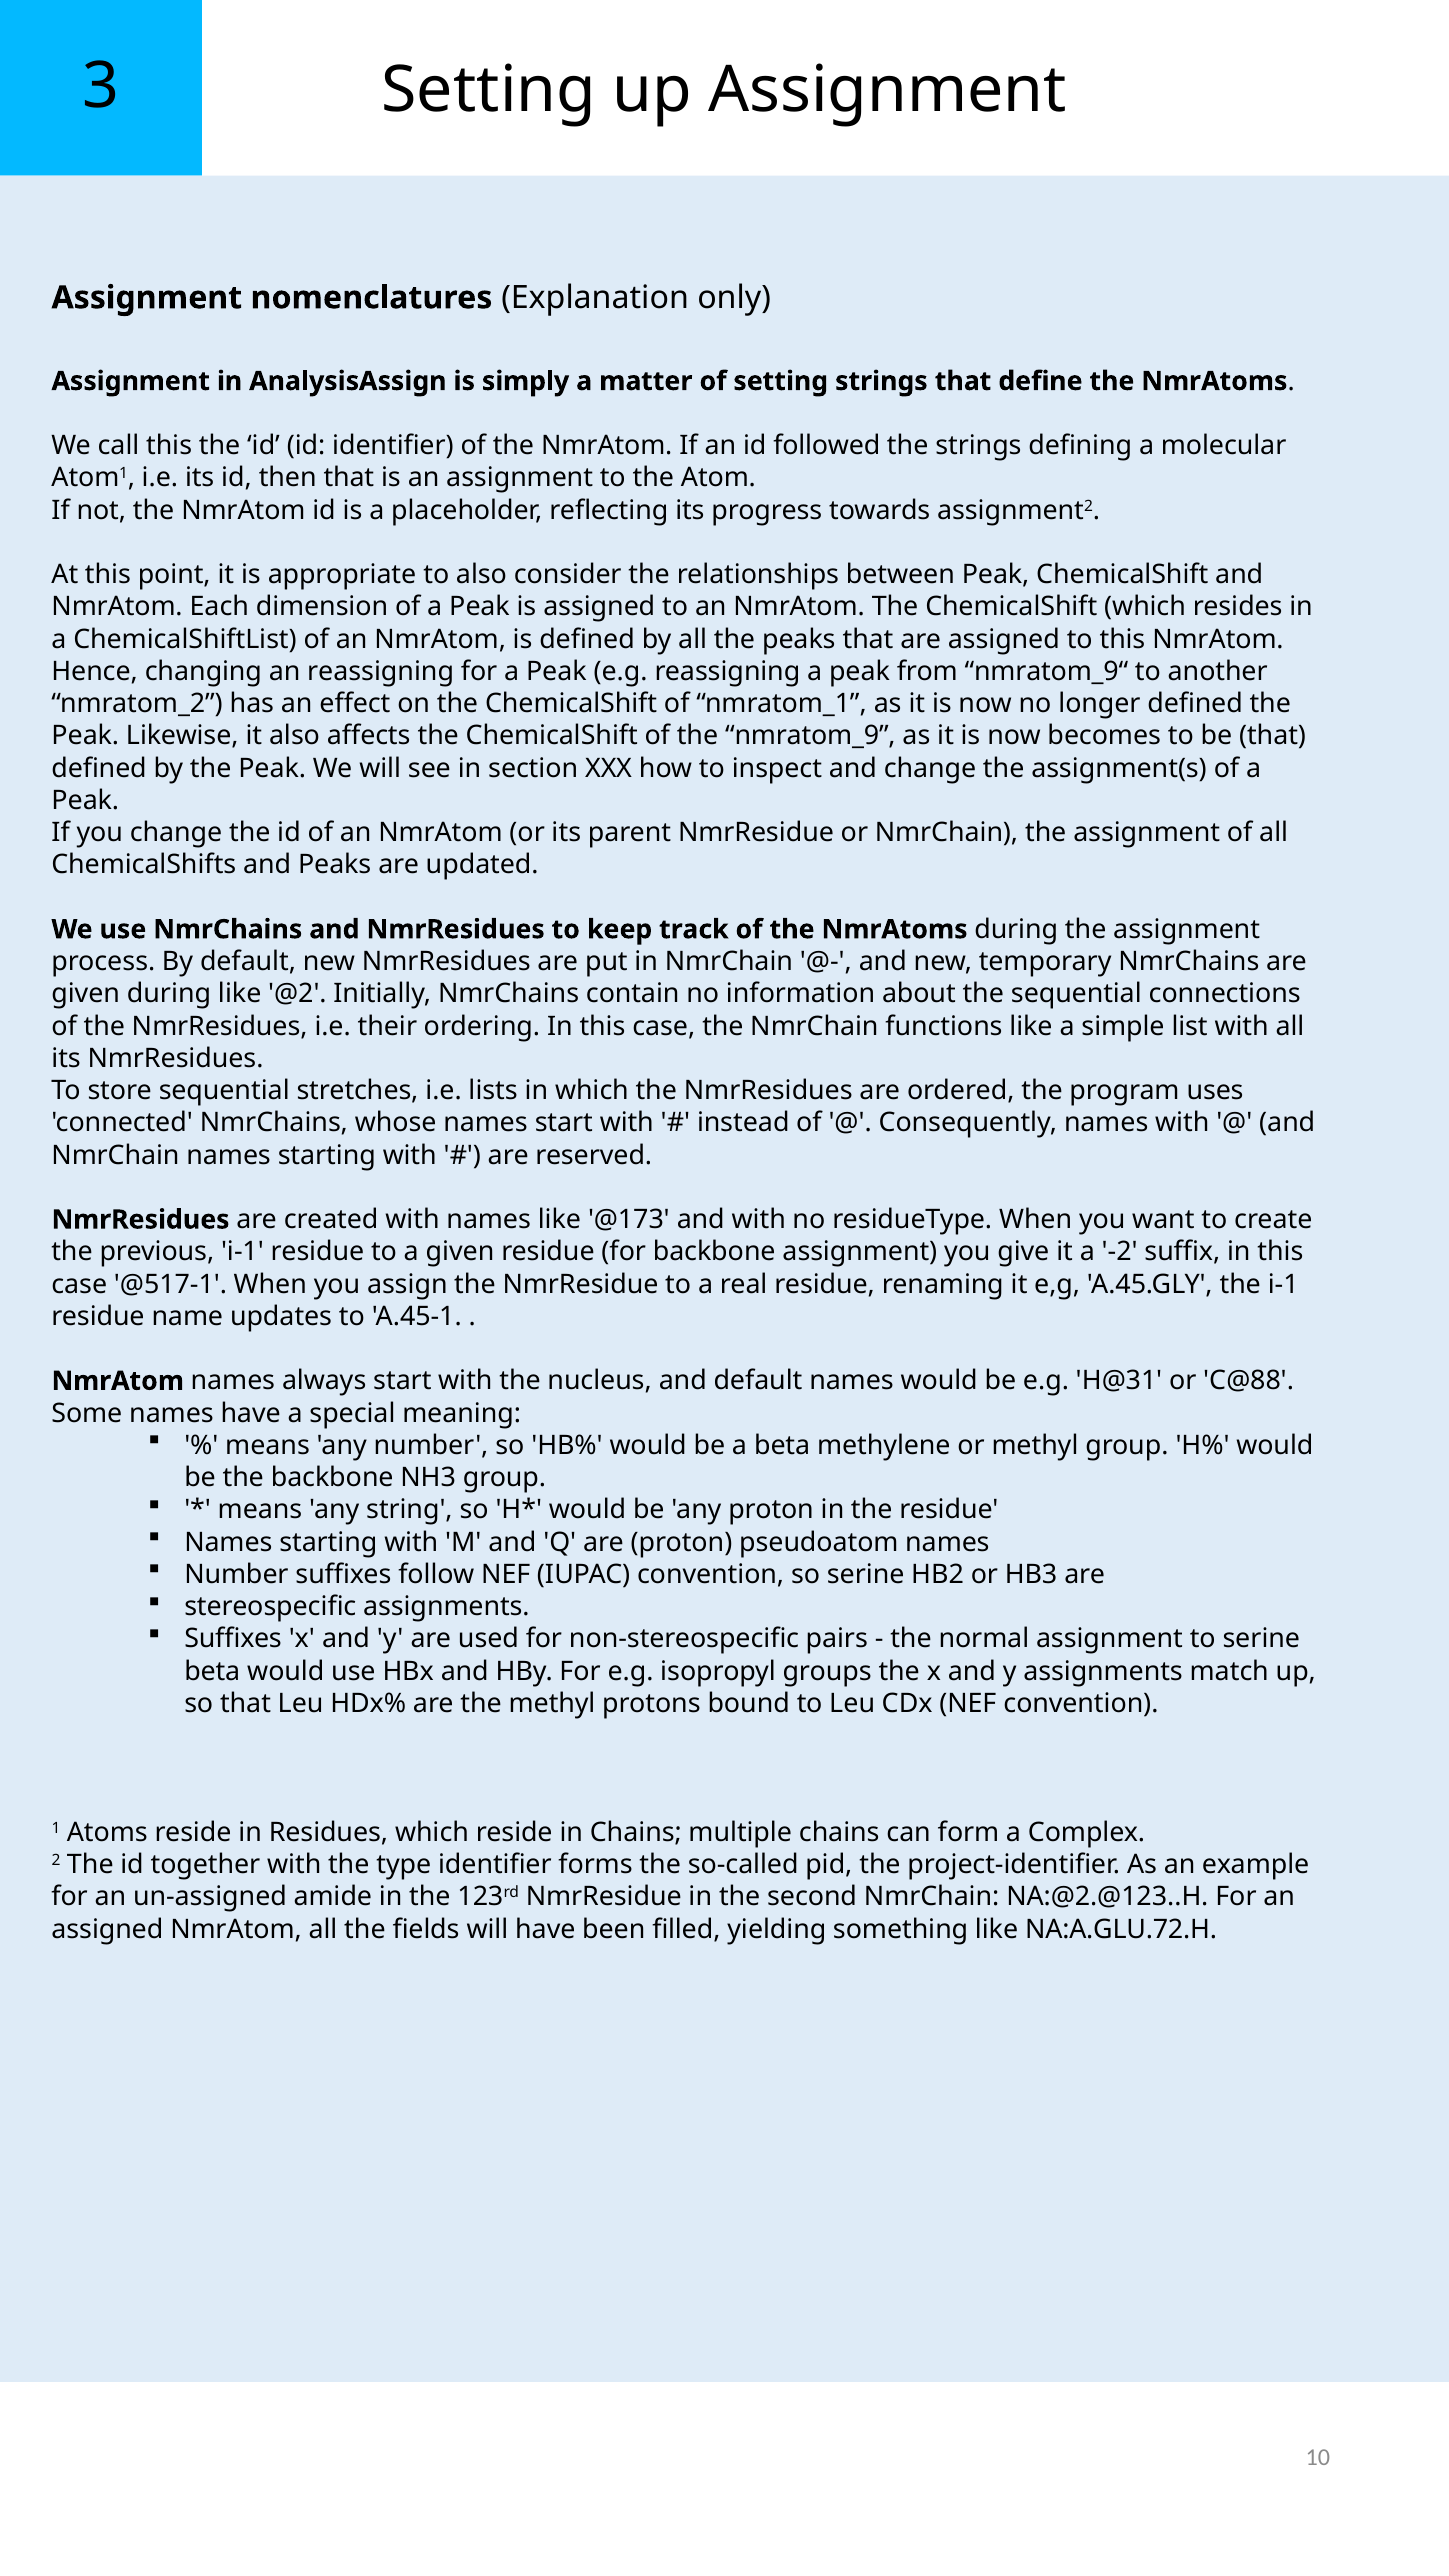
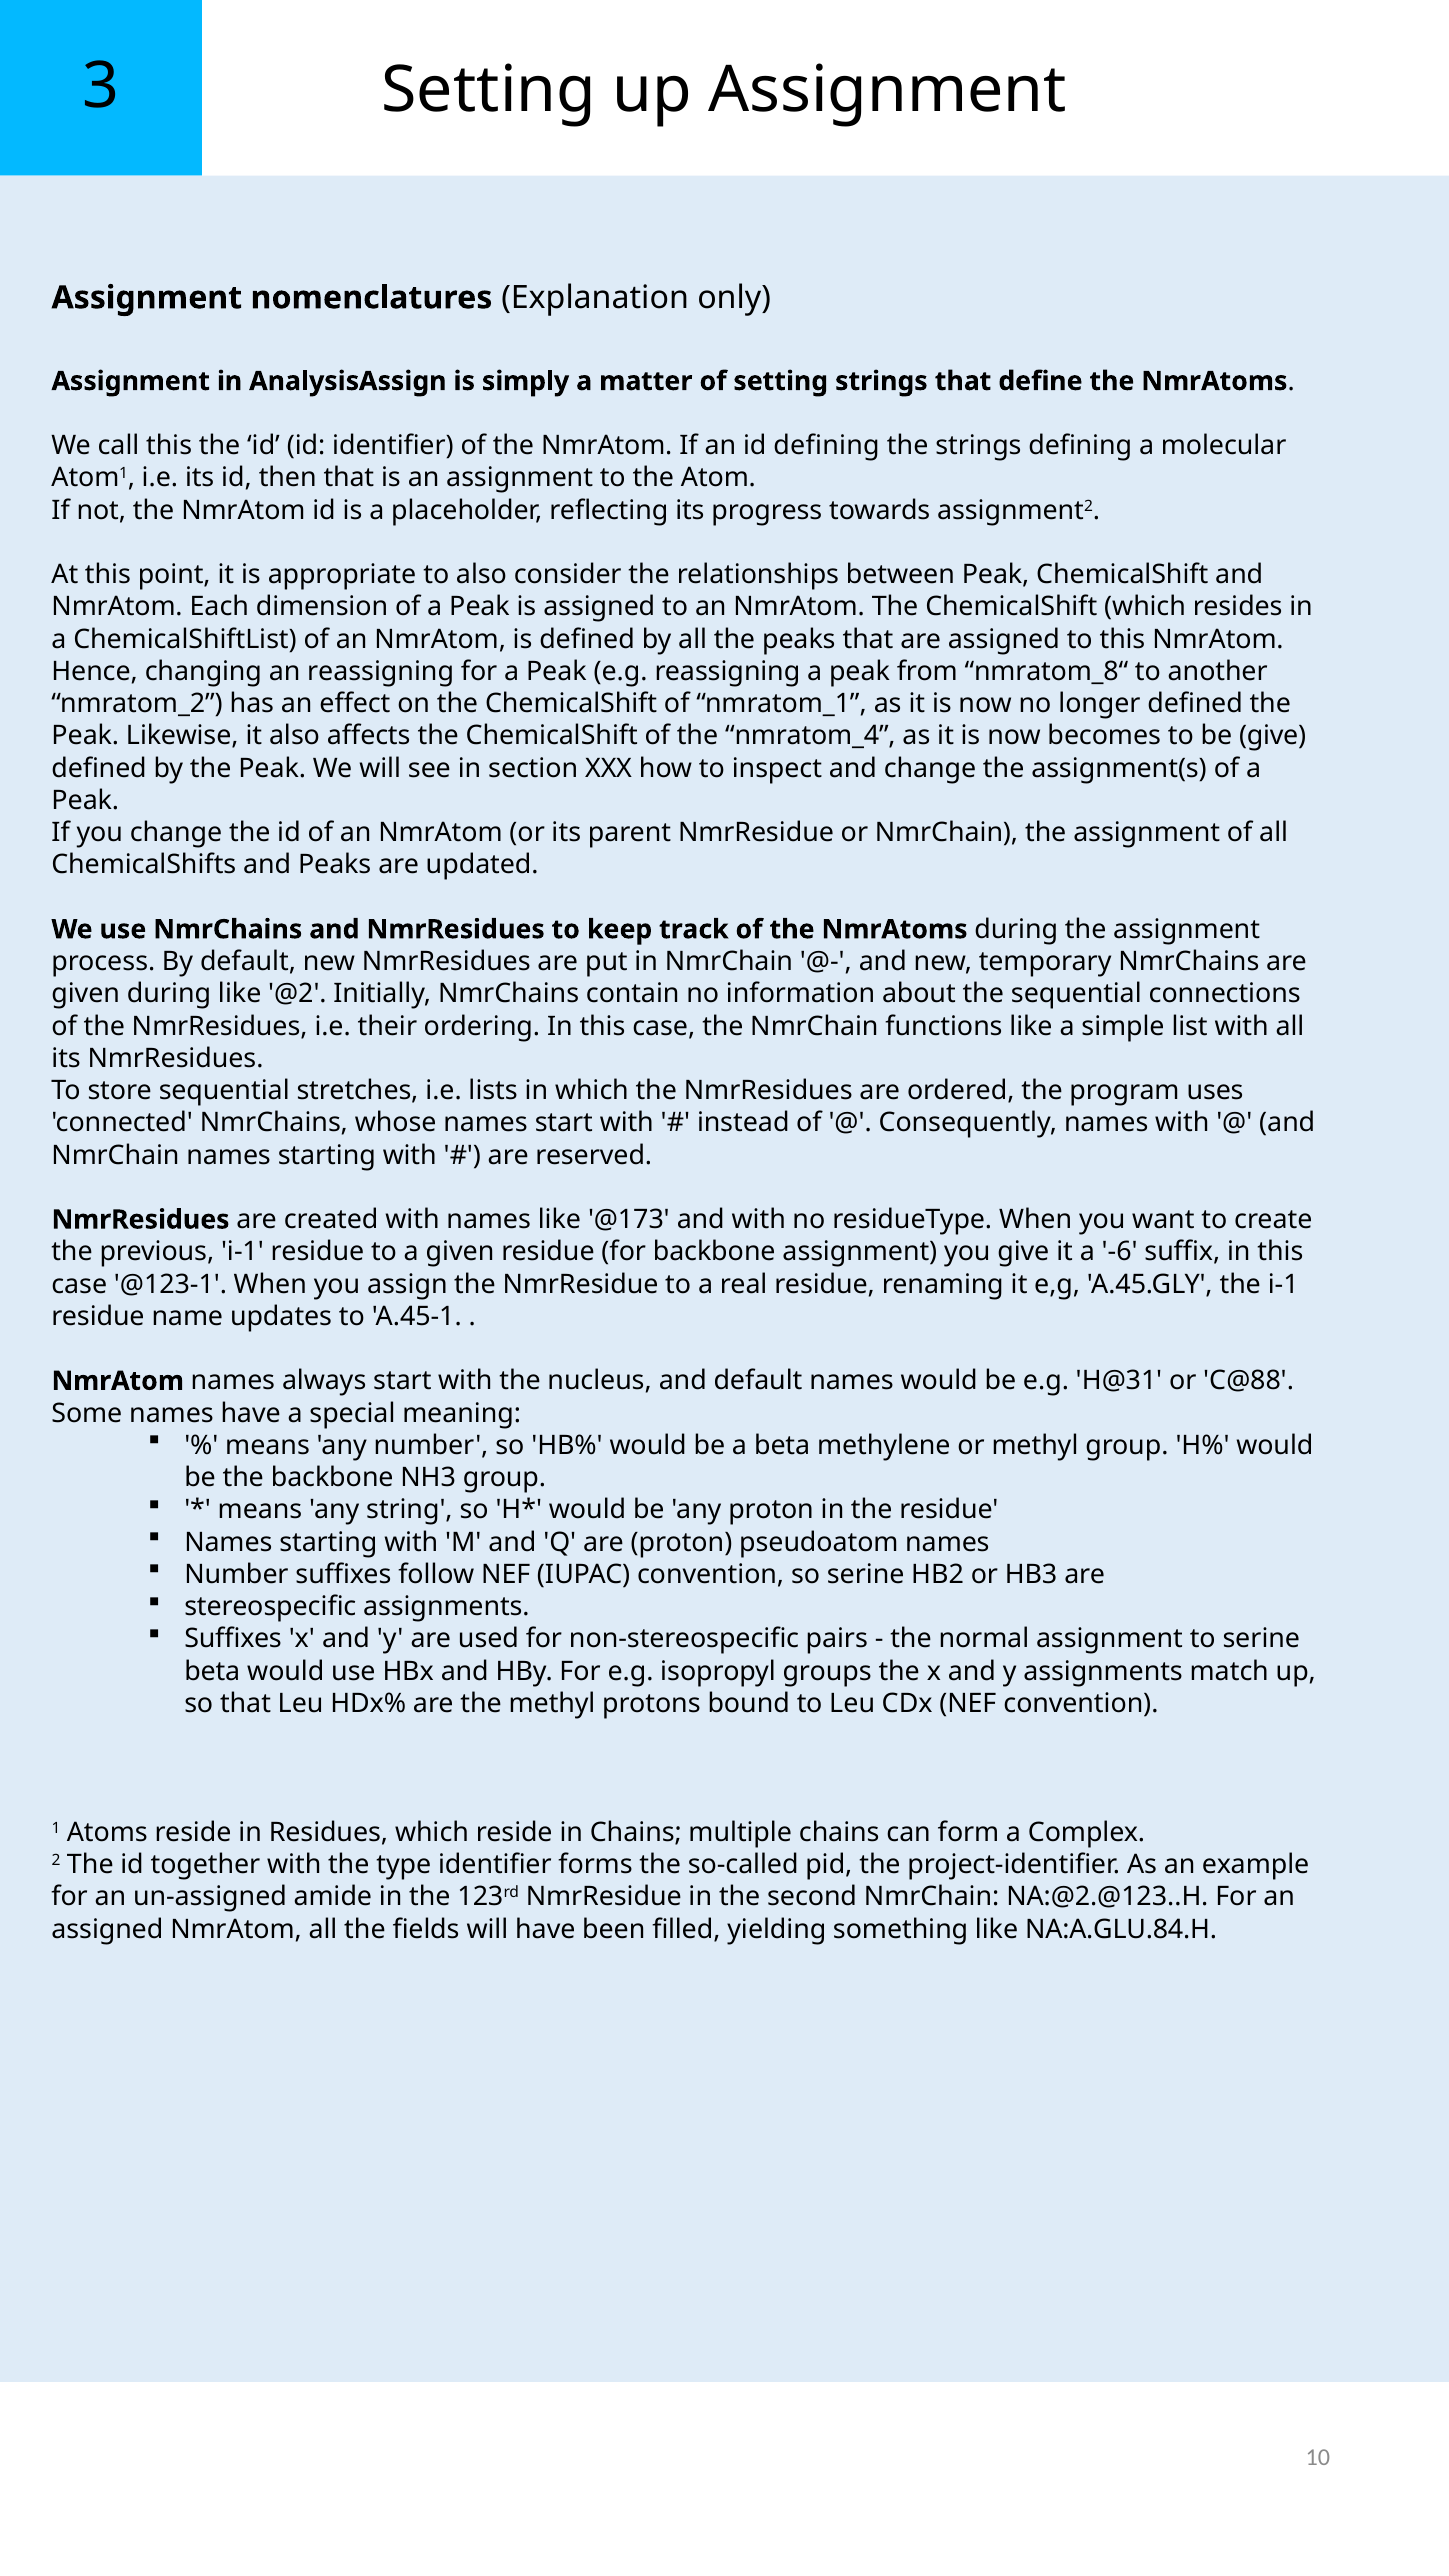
id followed: followed -> defining (827, 446)
nmratom_9“: nmratom_9“ -> nmratom_8“ (1046, 671)
nmratom_9: nmratom_9 -> nmratom_4 (810, 736)
be that: that -> give (1273, 736)
-2: -2 -> -6 (1120, 1252)
@517-1: @517-1 -> @123-1 (171, 1284)
NA:A.GLU.72.H: NA:A.GLU.72.H -> NA:A.GLU.84.H (1121, 1929)
